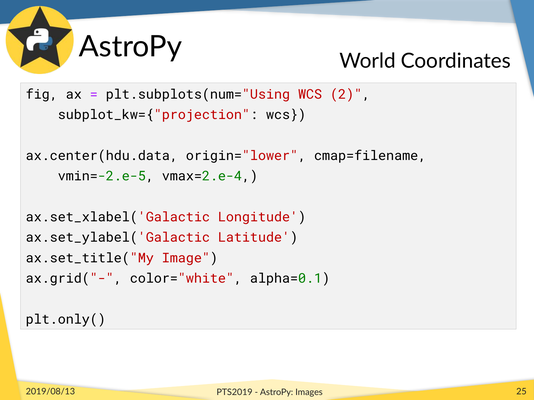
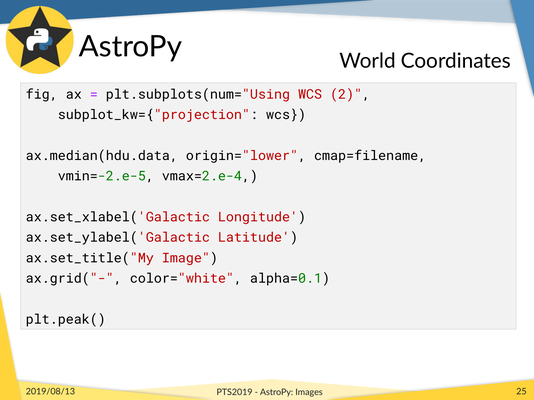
ax.center(hdu.data: ax.center(hdu.data -> ax.median(hdu.data (102, 156)
plt.only(: plt.only( -> plt.peak( (66, 320)
